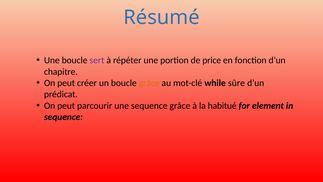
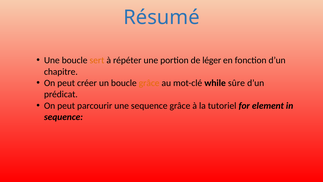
sert colour: purple -> orange (97, 60)
price: price -> léger (212, 60)
habitué: habitué -> tutoriel (222, 105)
